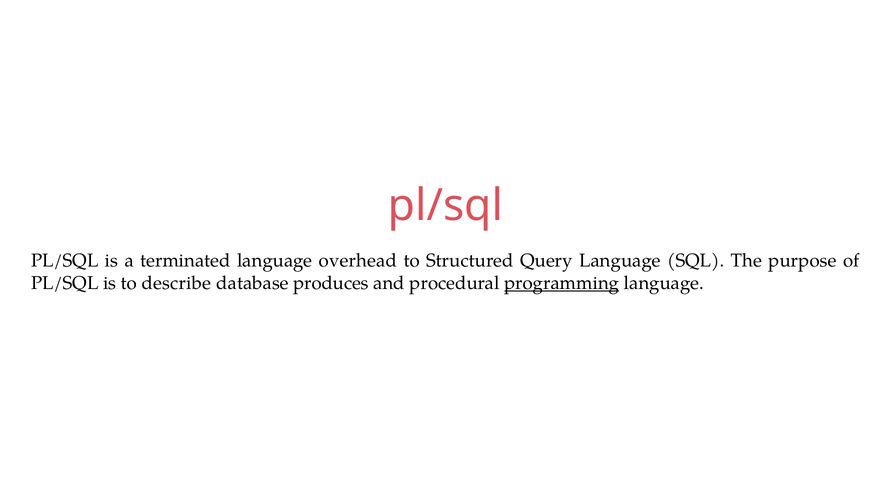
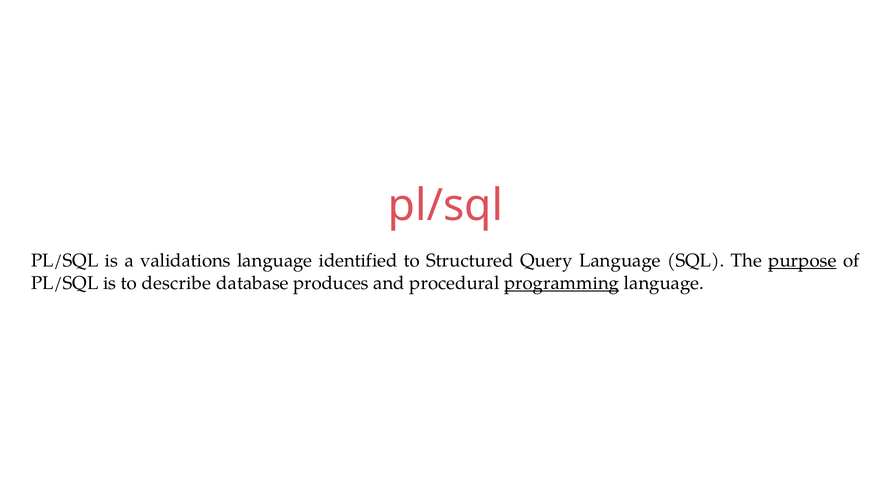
terminated: terminated -> validations (186, 261)
overhead: overhead -> identified (358, 261)
purpose underline: none -> present (803, 261)
